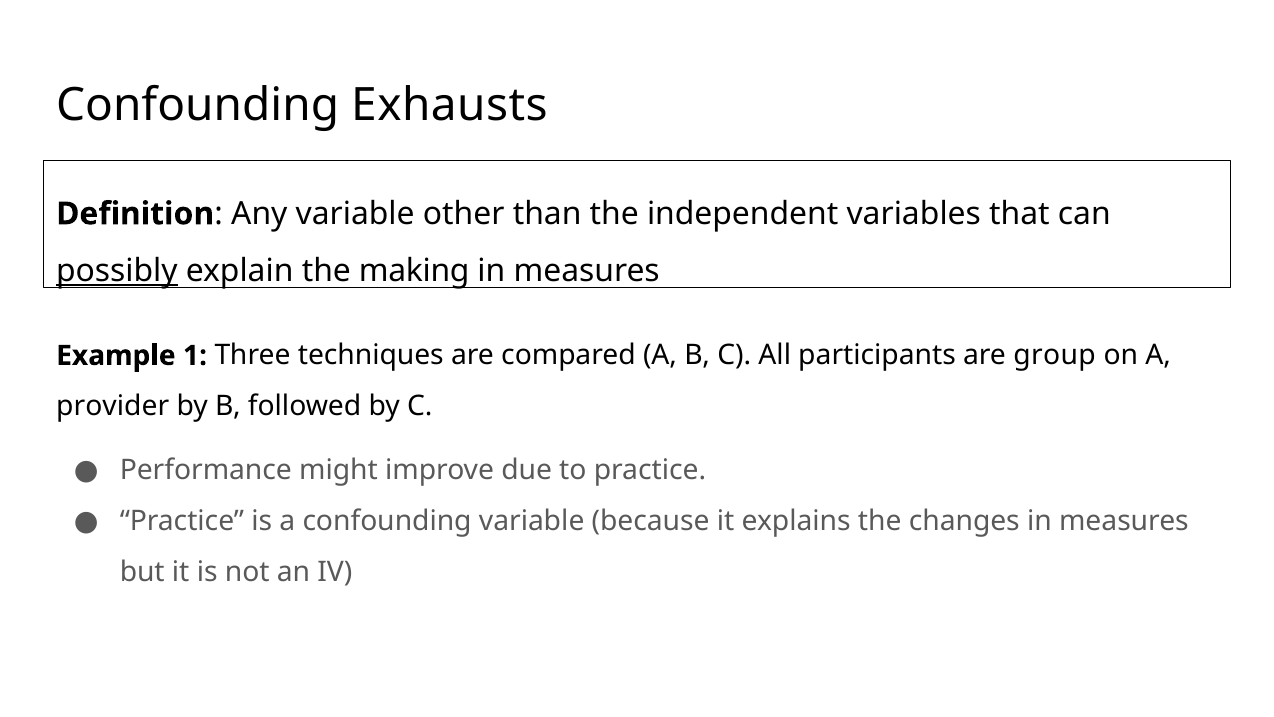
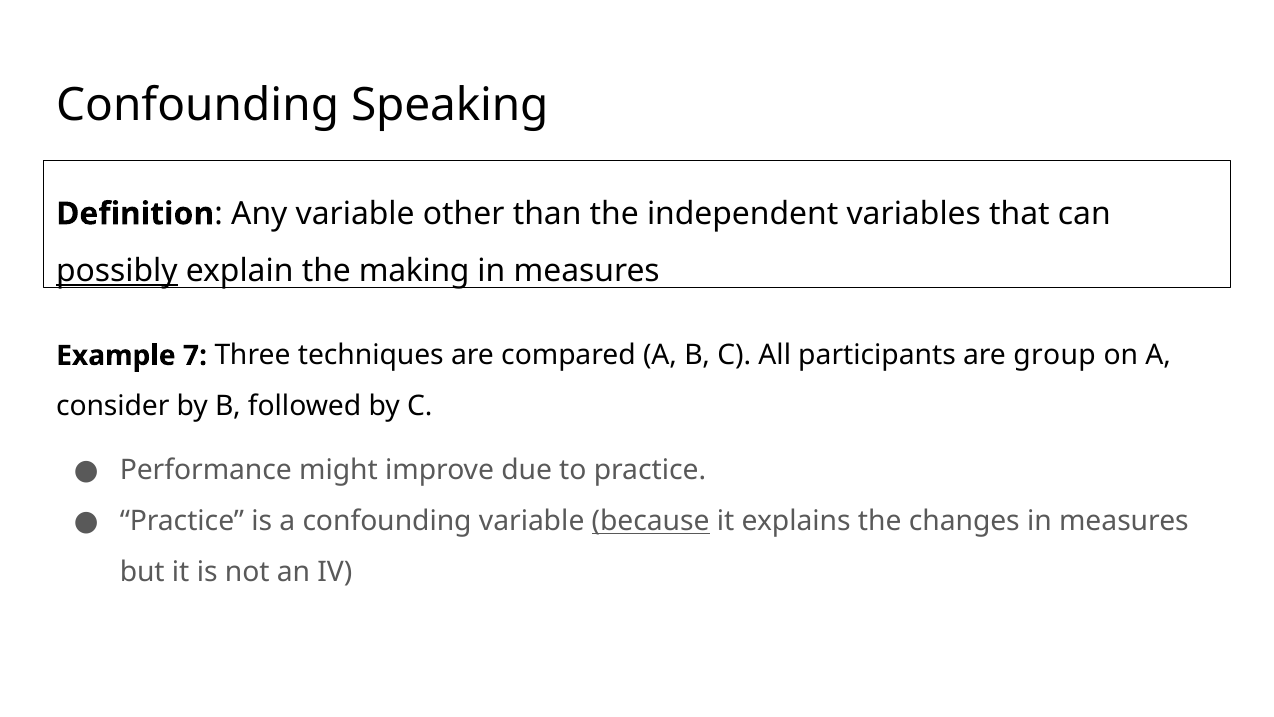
Exhausts: Exhausts -> Speaking (450, 106)
1: 1 -> 7 (195, 355)
provider: provider -> consider (113, 406)
because underline: none -> present (651, 521)
